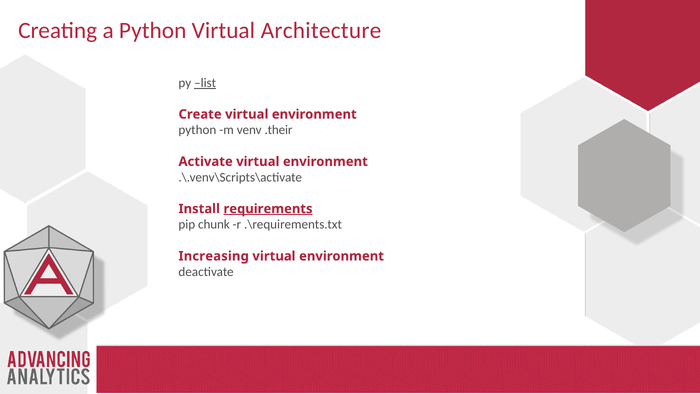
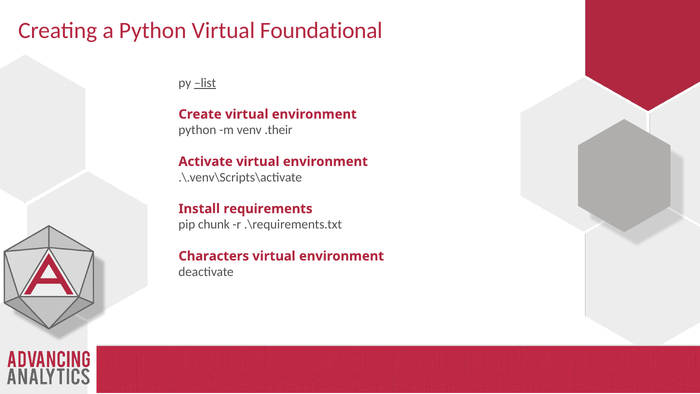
Architecture: Architecture -> Foundational (321, 31)
requirements underline: present -> none (268, 209)
Increasing: Increasing -> Characters (214, 256)
